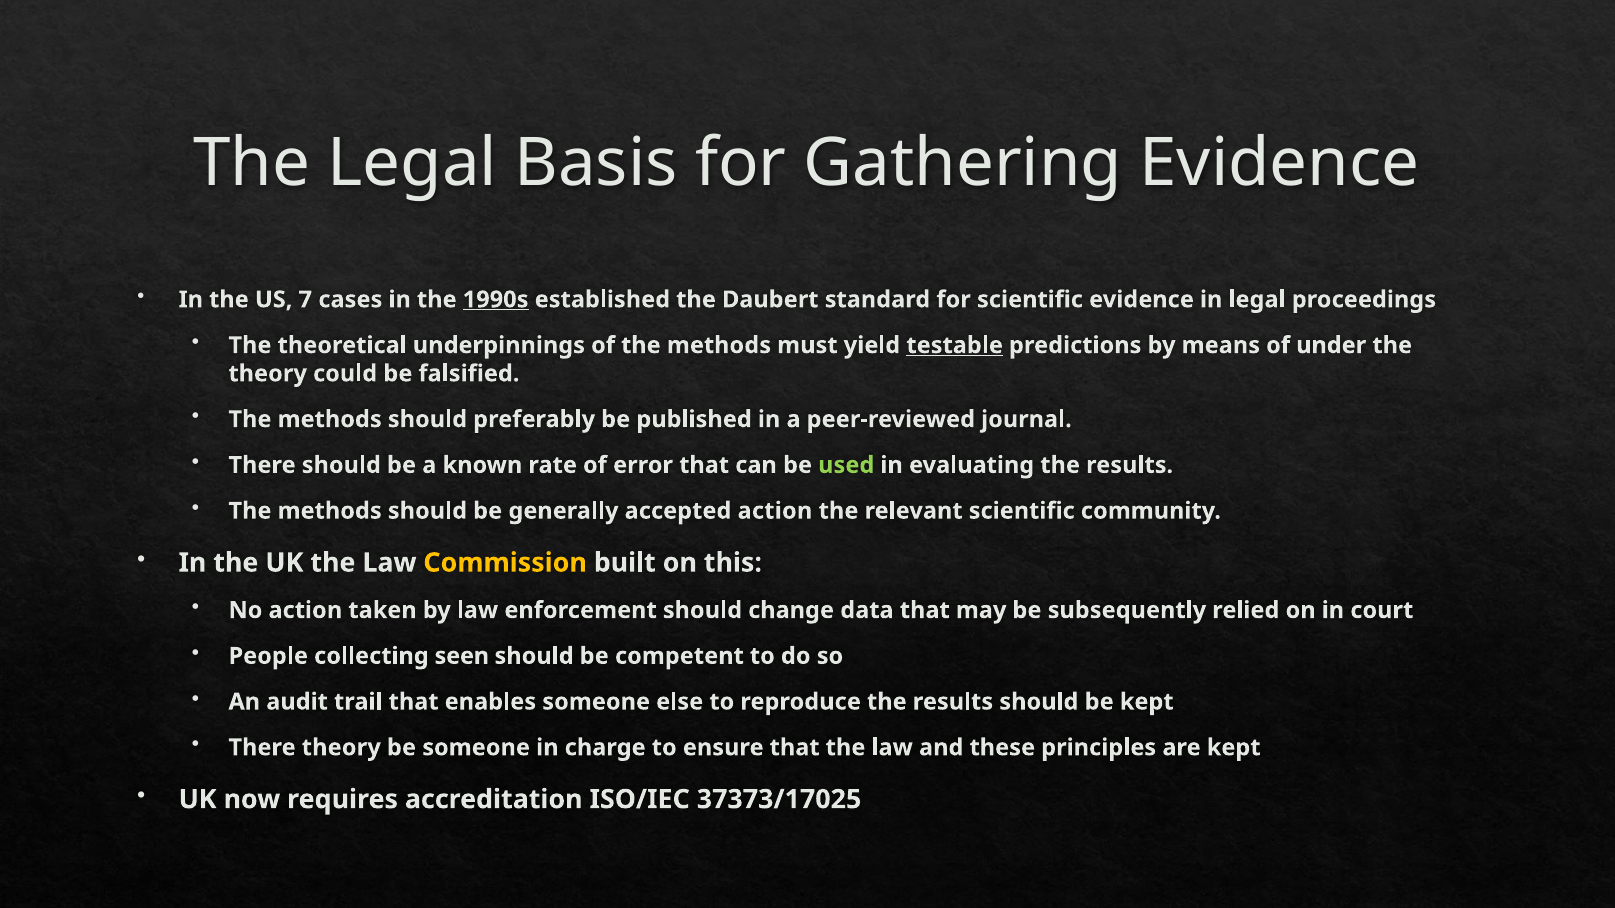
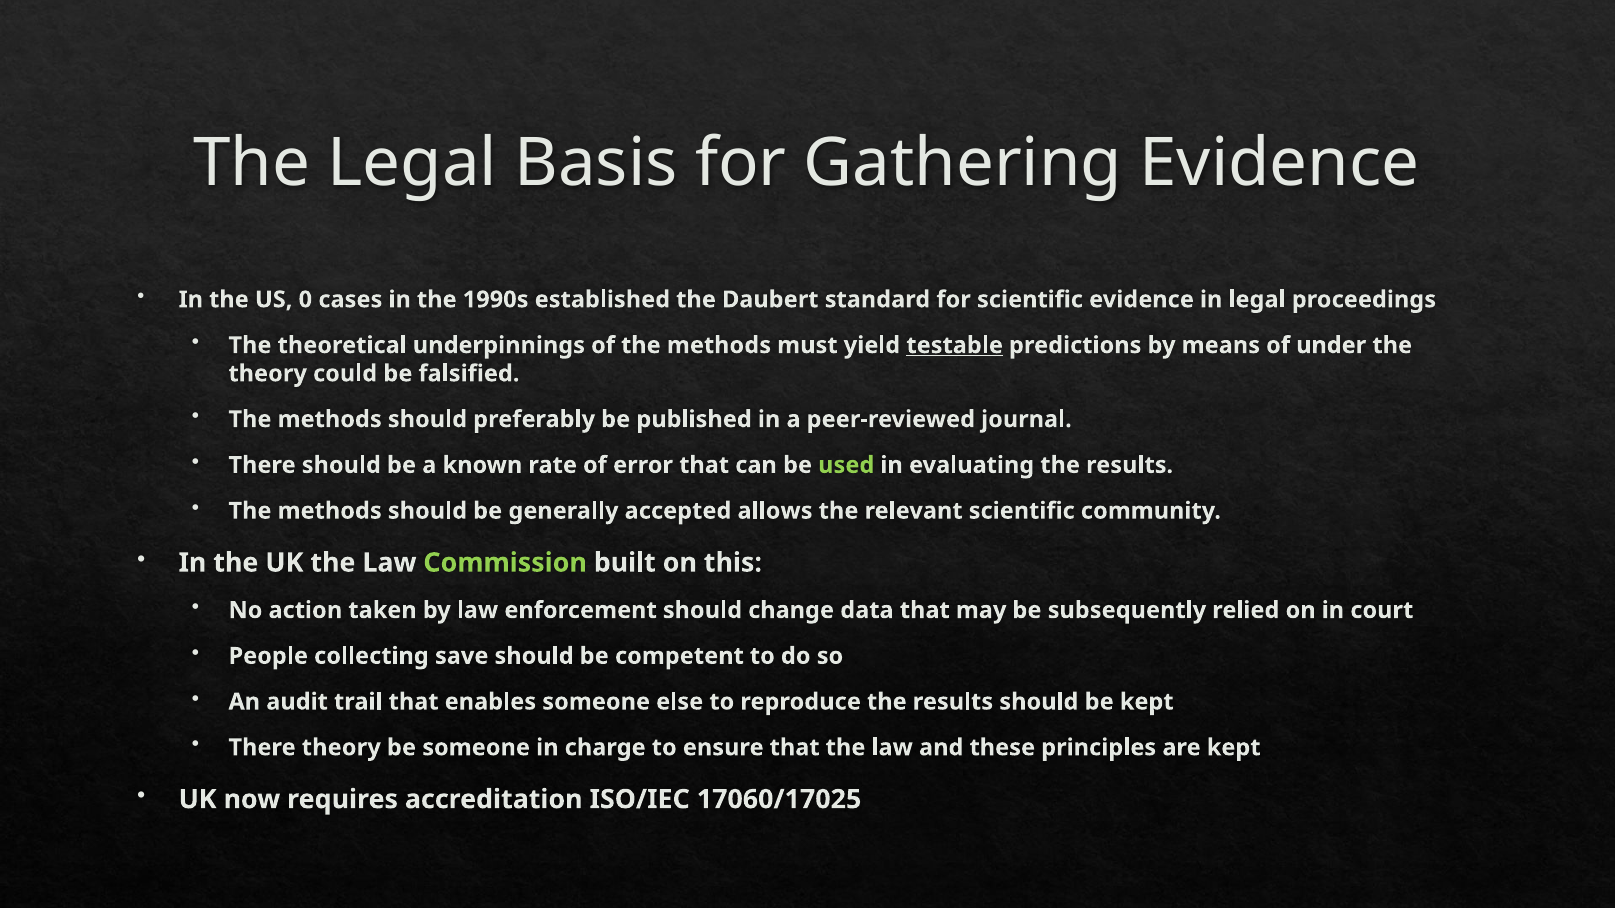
7: 7 -> 0 (305, 300)
1990s underline: present -> none (496, 300)
accepted action: action -> allows (775, 511)
Commission colour: yellow -> light green (505, 563)
seen: seen -> save (462, 656)
37373/17025: 37373/17025 -> 17060/17025 (779, 800)
